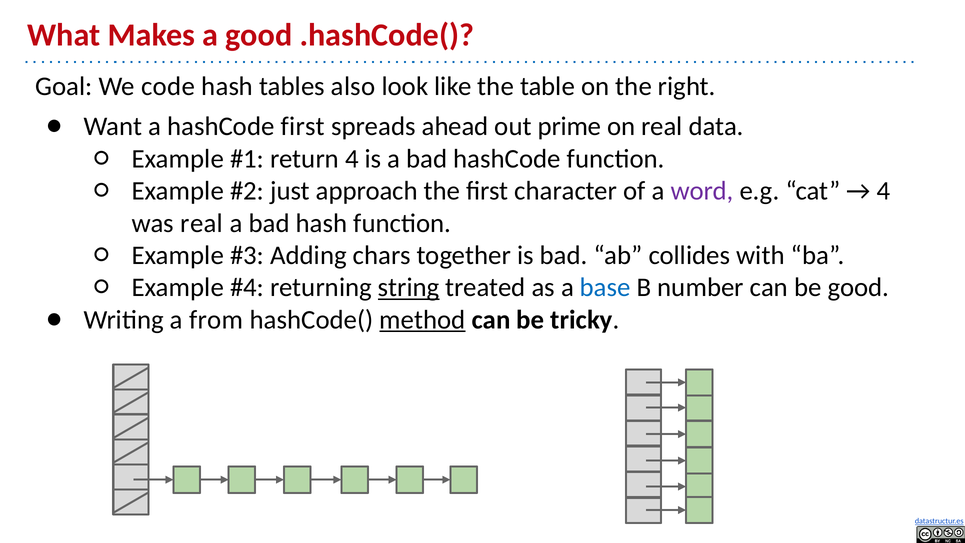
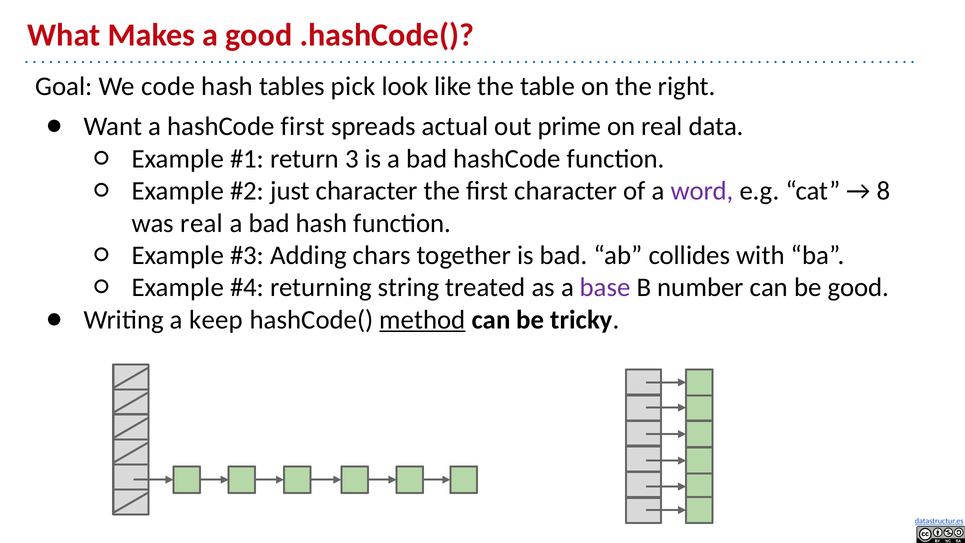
also: also -> pick (353, 86)
ahead: ahead -> actual (455, 127)
return 4: 4 -> 3 (352, 159)
just approach: approach -> character (367, 191)
4: 4 -> 8 (884, 191)
string underline: present -> none (409, 287)
base colour: blue -> purple (605, 287)
from: from -> keep (216, 320)
